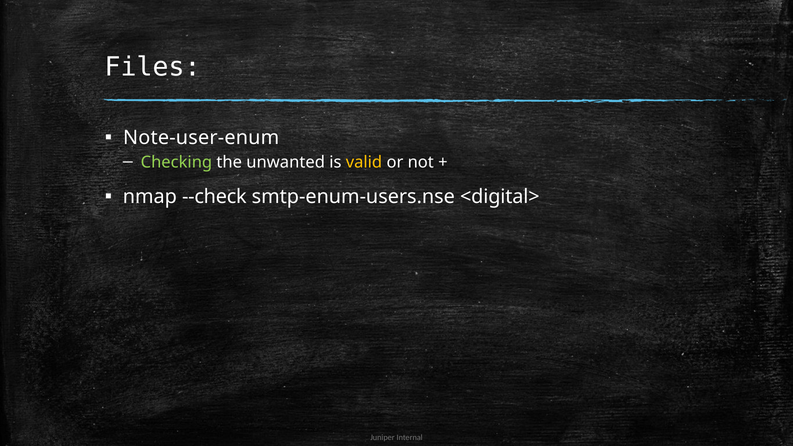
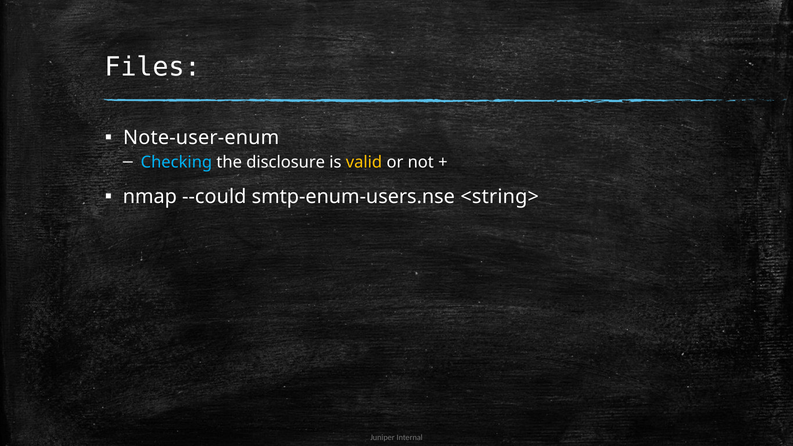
Checking colour: light green -> light blue (176, 162)
unwanted: unwanted -> disclosure (286, 162)
--check: --check -> --could (214, 197)
<digital>: <digital> -> <string> (500, 197)
